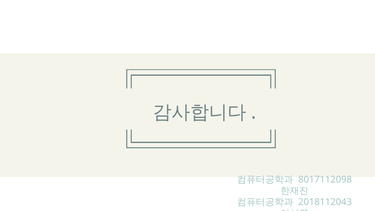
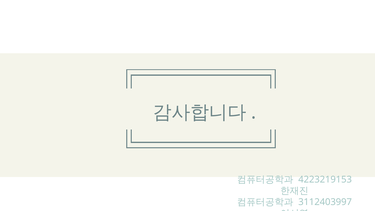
8017112098: 8017112098 -> 4223219153 (325, 180)
2018112043: 2018112043 -> 3112403997 (325, 202)
